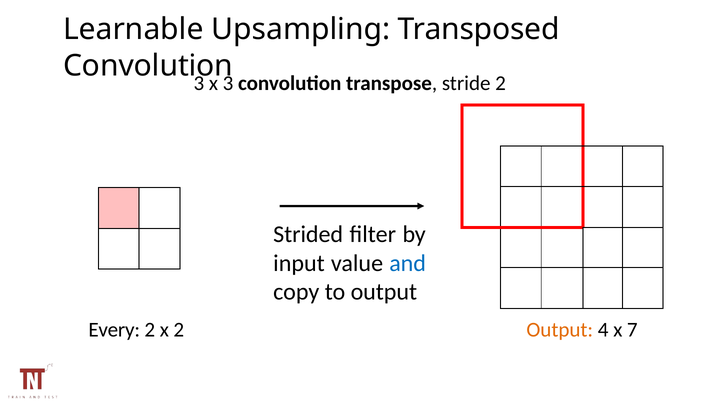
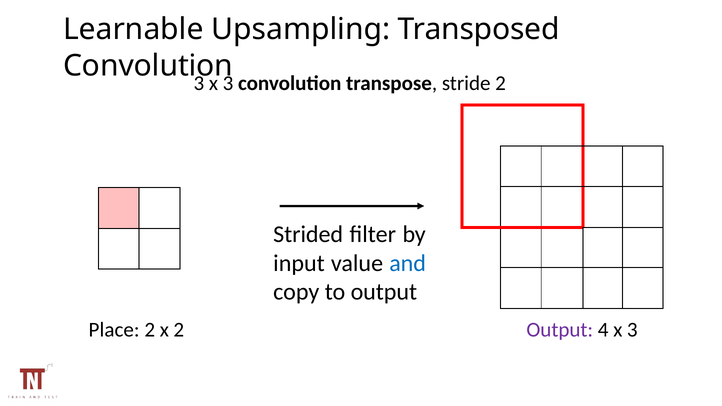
Every: Every -> Place (114, 330)
Output colour: orange -> purple (560, 330)
4 x 7: 7 -> 3 (632, 330)
